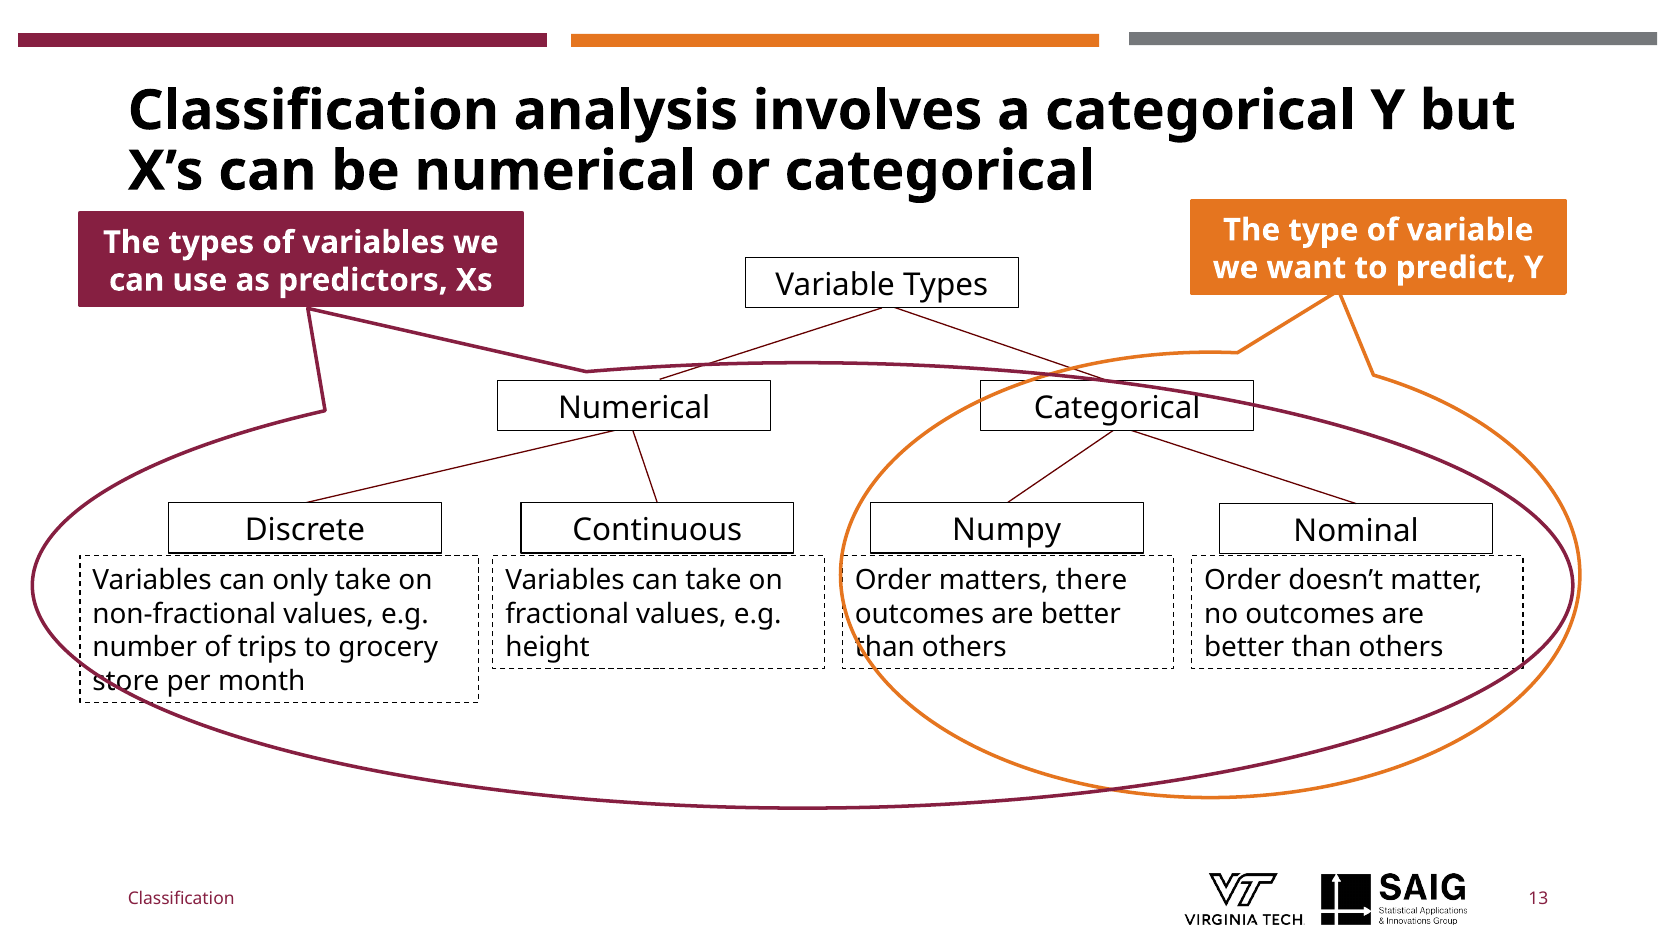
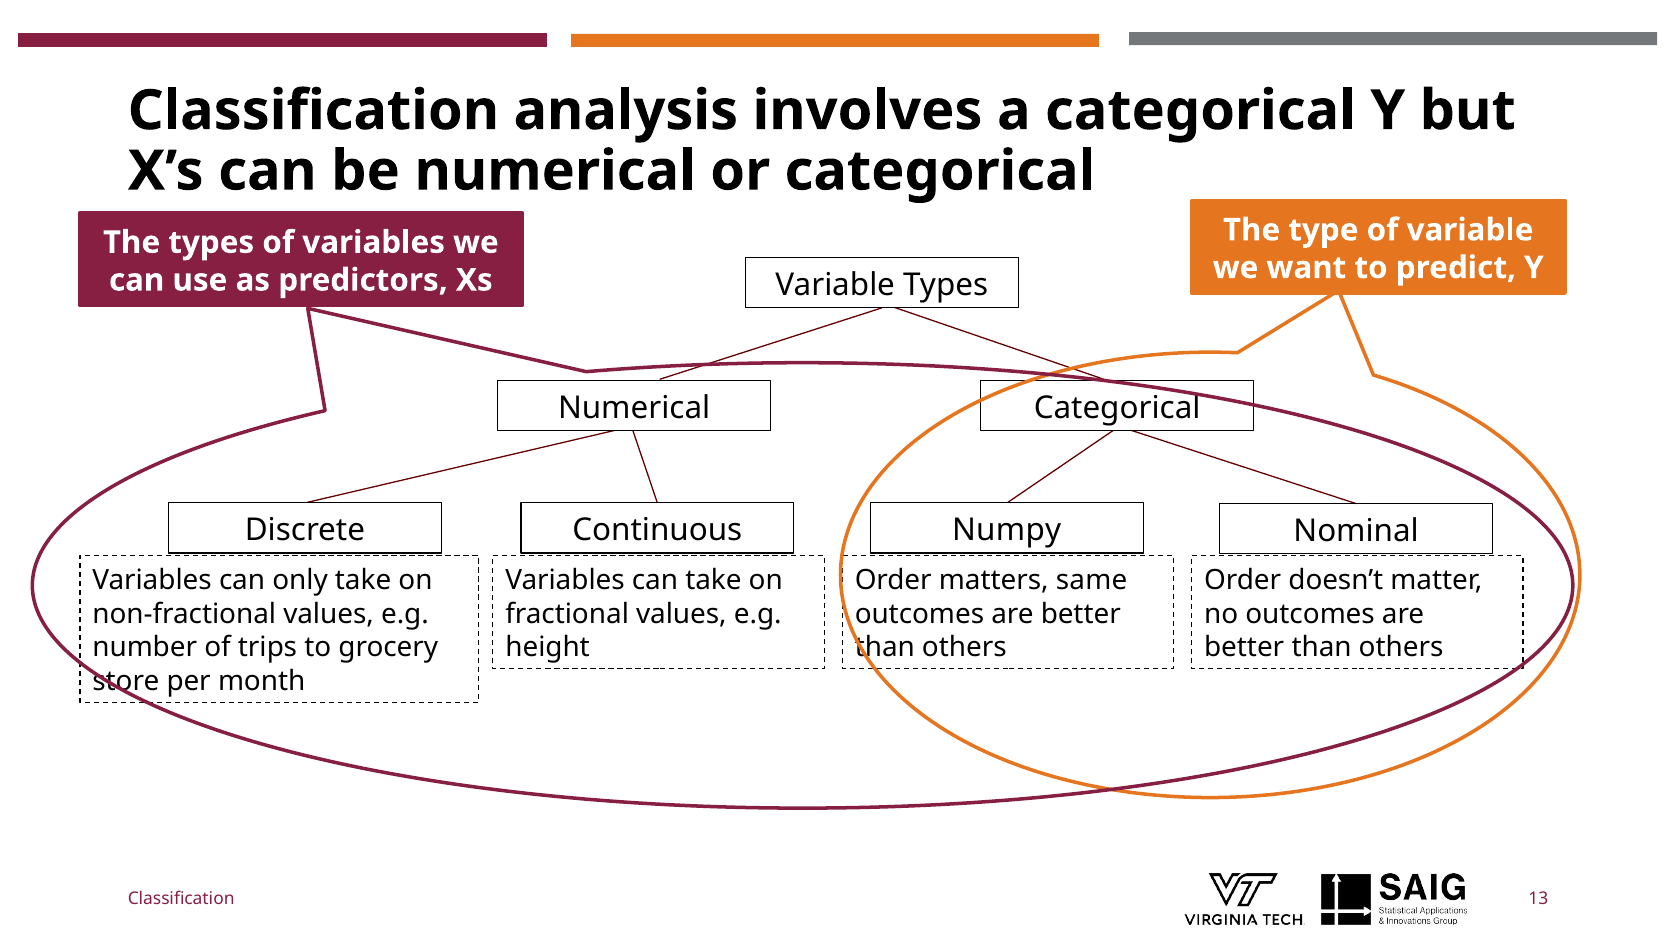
there: there -> same (1092, 580)
